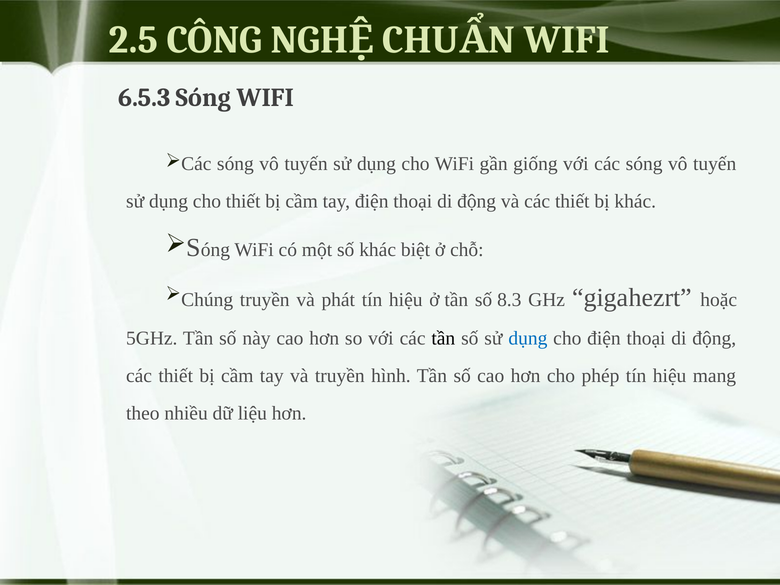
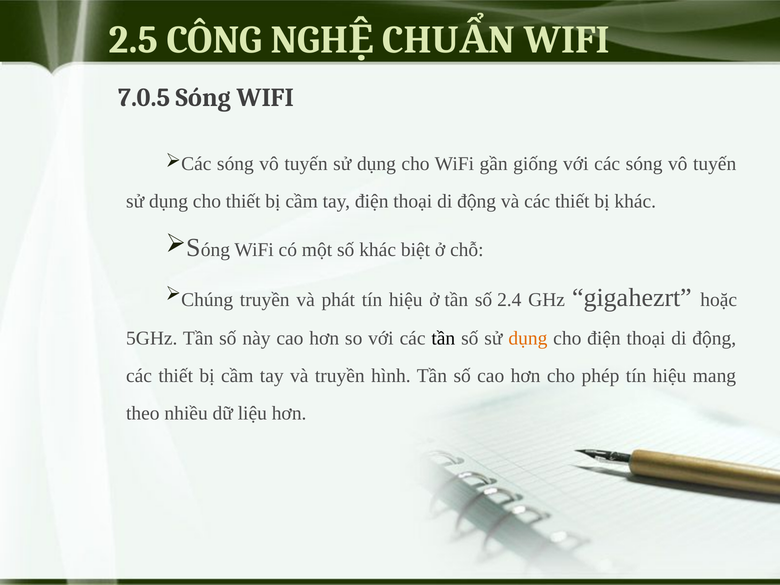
6.5.3: 6.5.3 -> 7.0.5 (144, 98)
8.3: 8.3 -> 2.4 (509, 300)
dụng colour: blue -> orange (528, 338)
